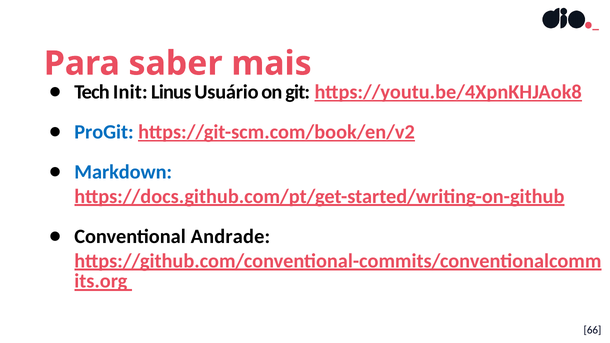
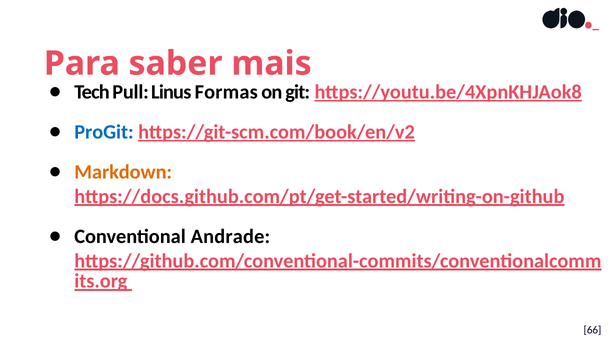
Init: Init -> Pull (131, 92)
Usuário: Usuário -> Formas (226, 92)
Markdown colour: blue -> orange (123, 172)
